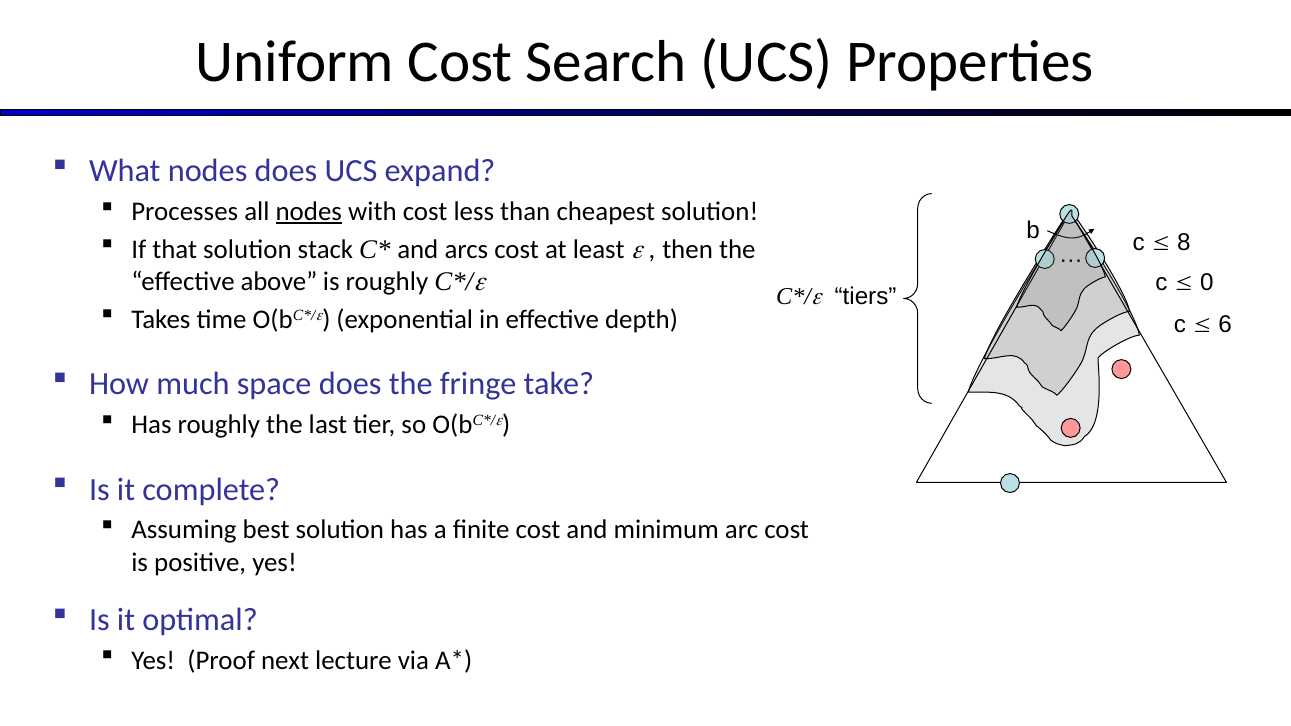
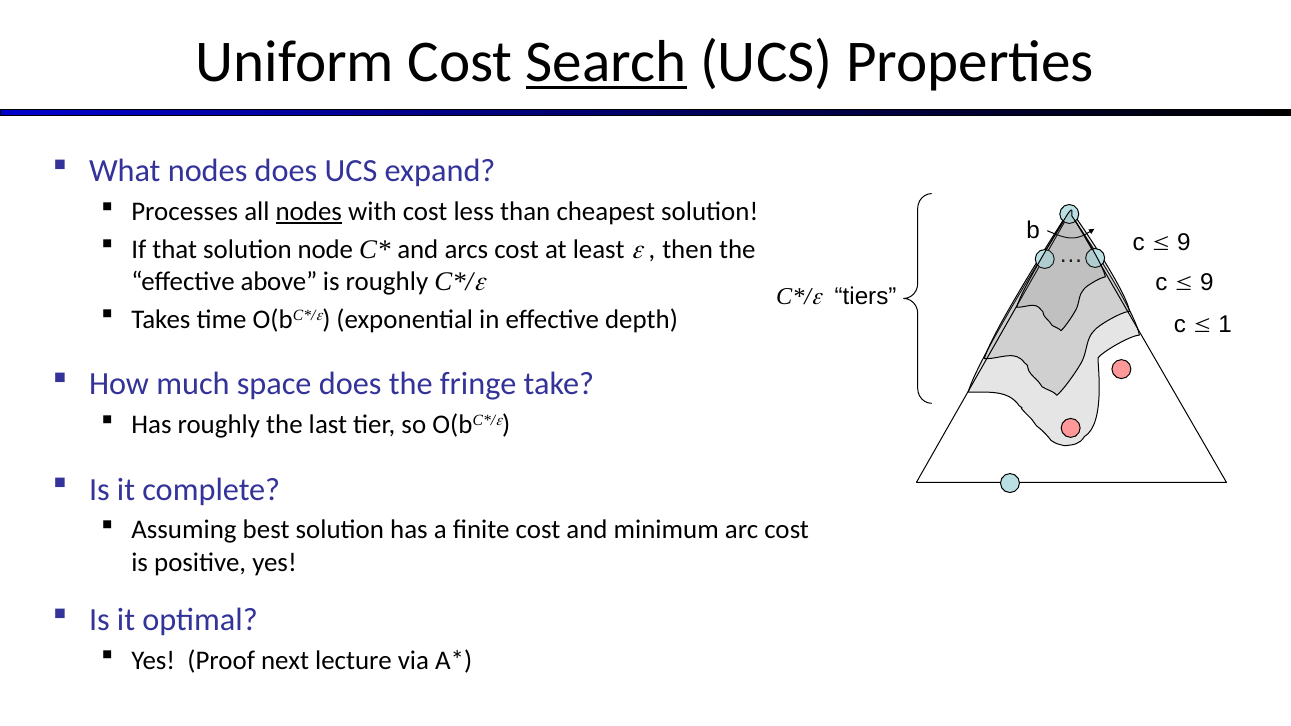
Search underline: none -> present (606, 62)
8: 8 -> 9 (1184, 243)
stack: stack -> node (325, 249)
0: 0 -> 9 (1207, 283)
6: 6 -> 1 (1225, 324)
